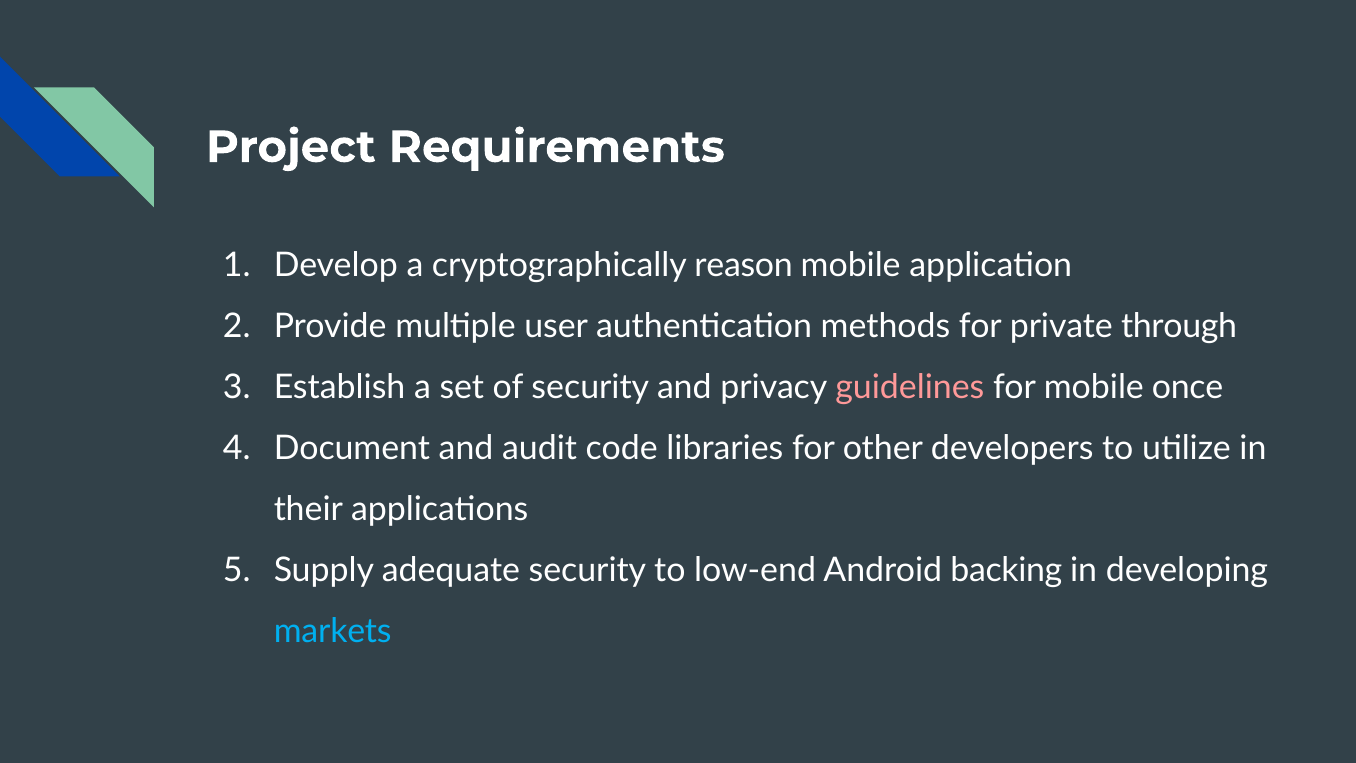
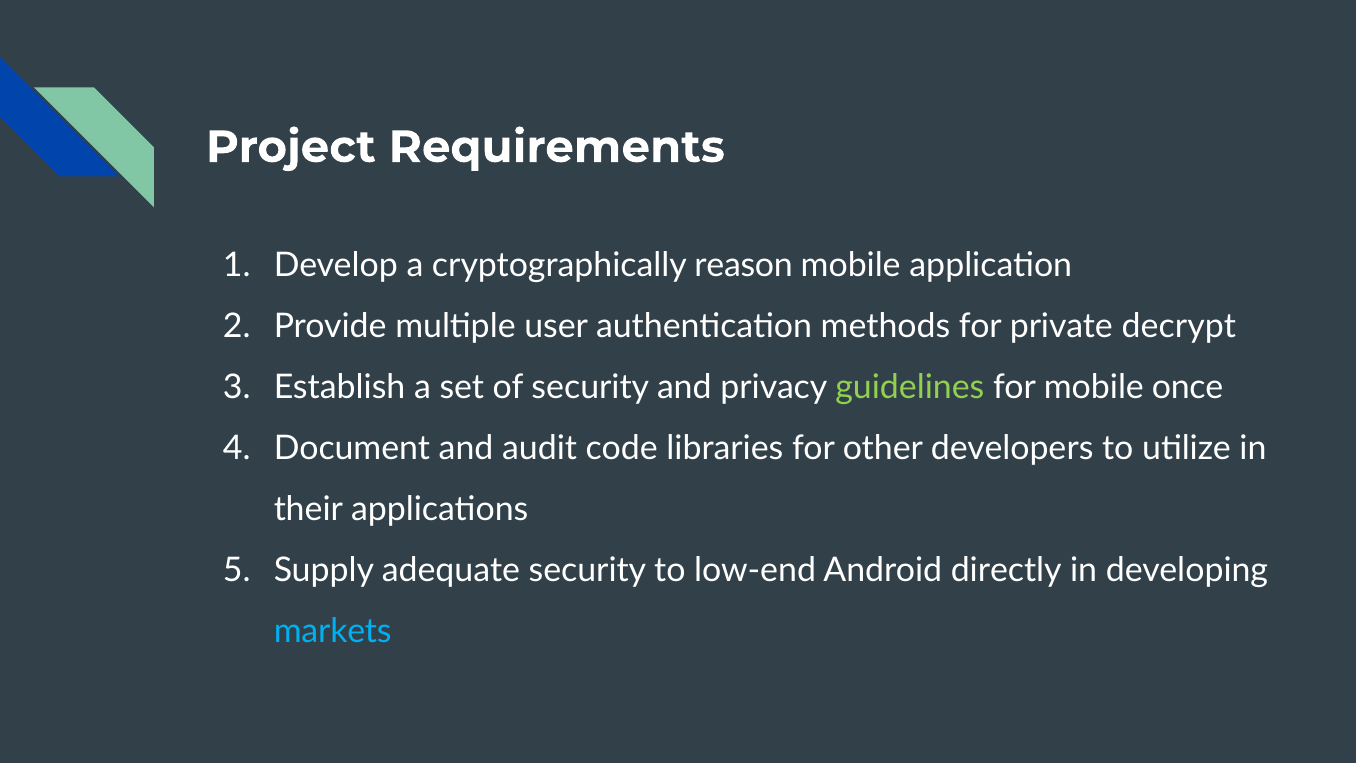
through: through -> decrypt (1179, 326)
guidelines colour: pink -> light green (910, 387)
backing: backing -> directly (1006, 570)
